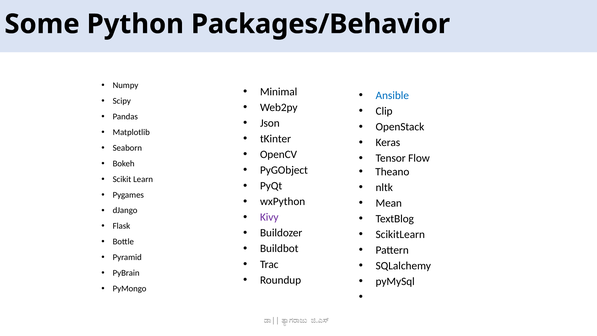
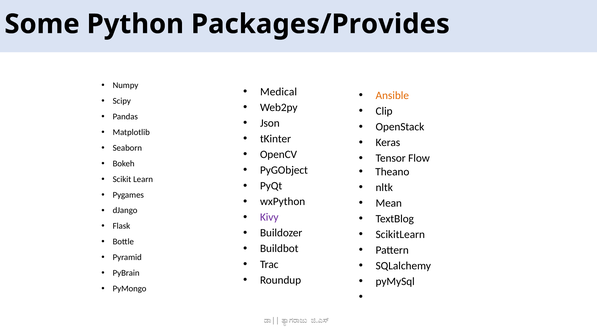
Packages/Behavior: Packages/Behavior -> Packages/Provides (320, 24)
Minimal: Minimal -> Medical (279, 92)
Ansible colour: blue -> orange (392, 95)
